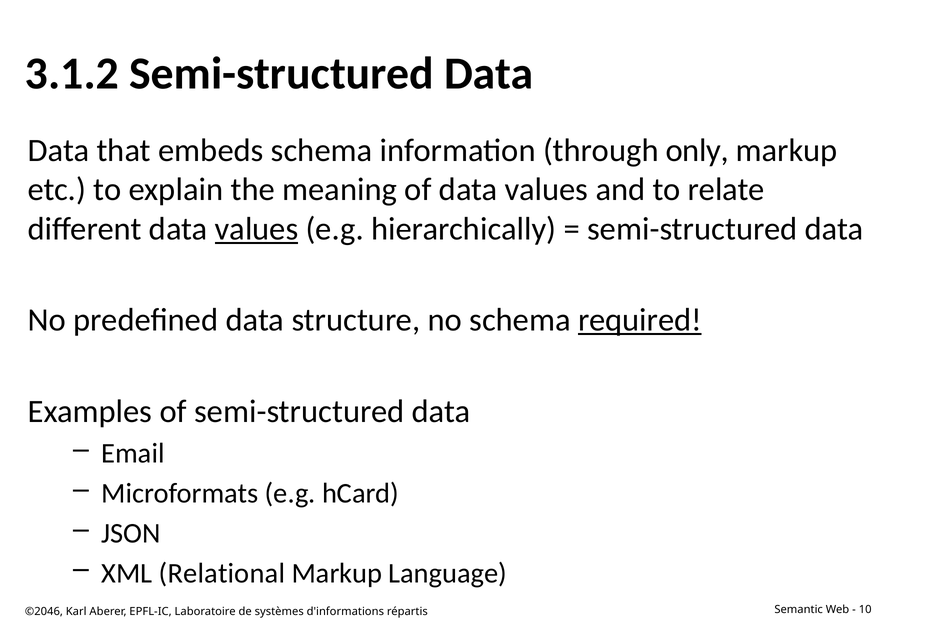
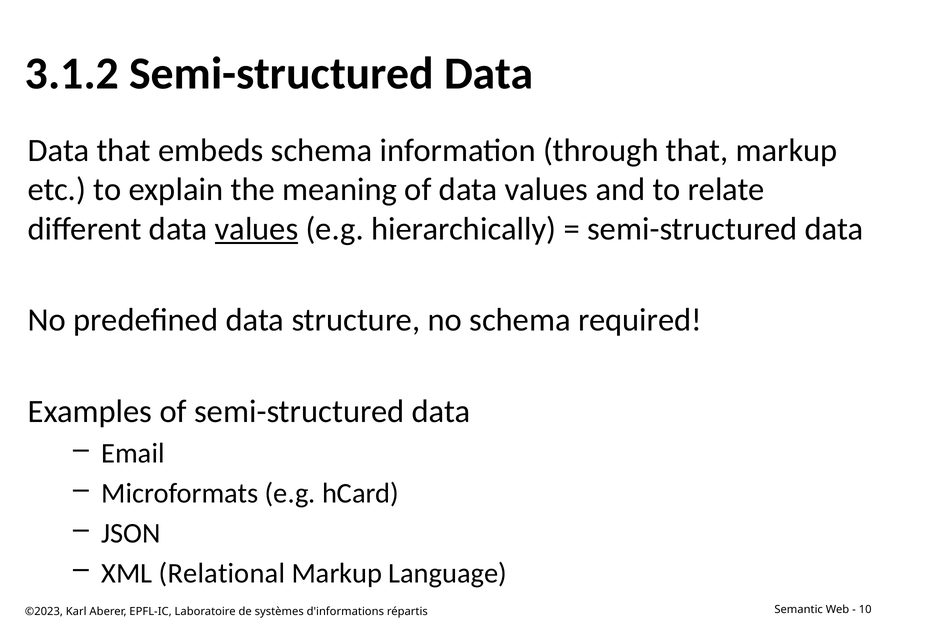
through only: only -> that (697, 151)
required underline: present -> none (640, 320)
©2046: ©2046 -> ©2023 (44, 612)
